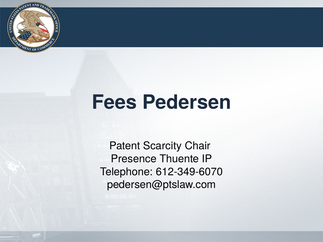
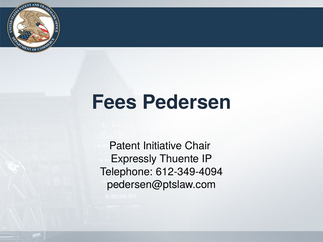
Scarcity: Scarcity -> Initiative (162, 146)
Presence: Presence -> Expressly (134, 159)
612-349-6070: 612-349-6070 -> 612-349-4094 (189, 172)
